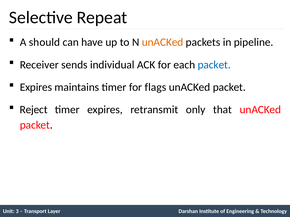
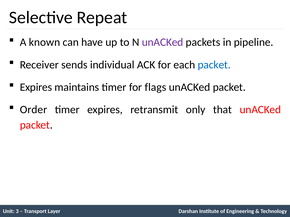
should: should -> known (44, 42)
unACKed colour: orange -> purple (163, 42)
Reject: Reject -> Order (33, 110)
